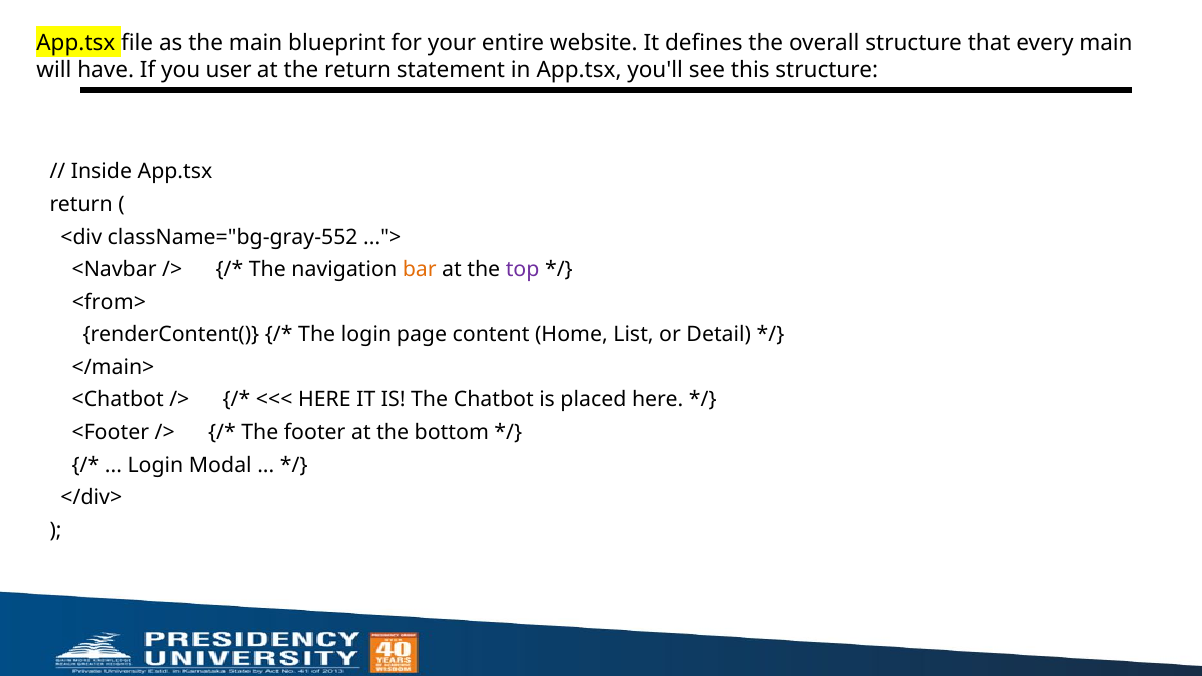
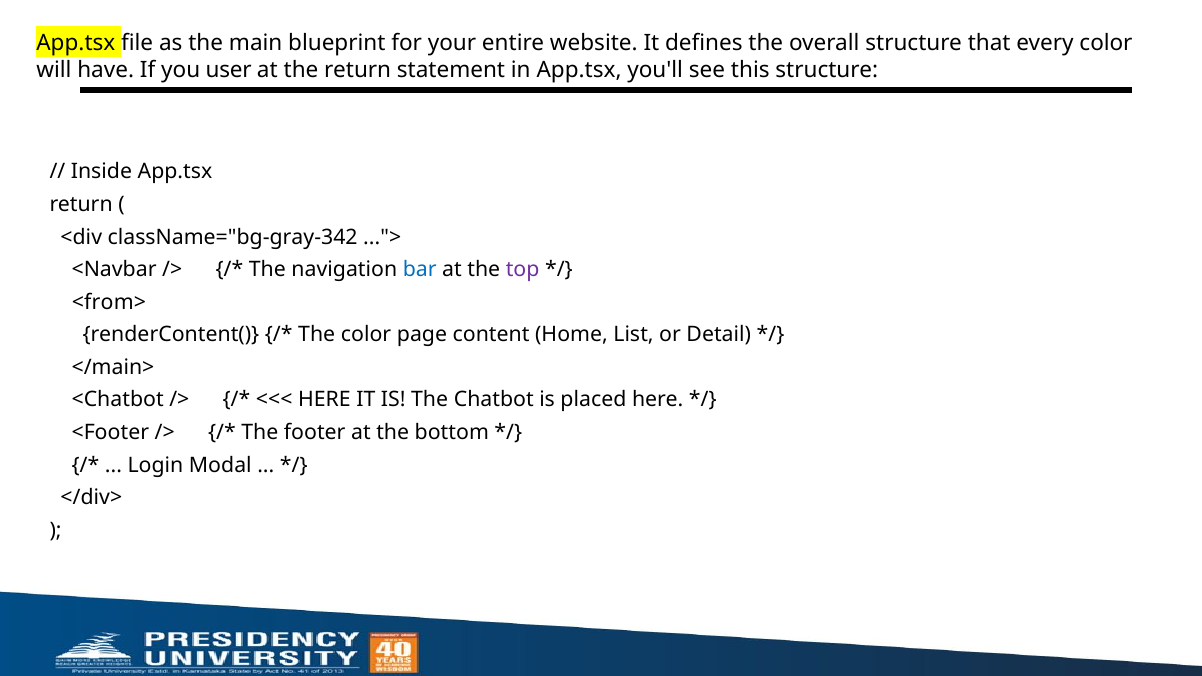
every main: main -> color (1106, 43)
className="bg-gray-552: className="bg-gray-552 -> className="bg-gray-342 (233, 237)
bar colour: orange -> blue (420, 270)
The login: login -> color (366, 335)
